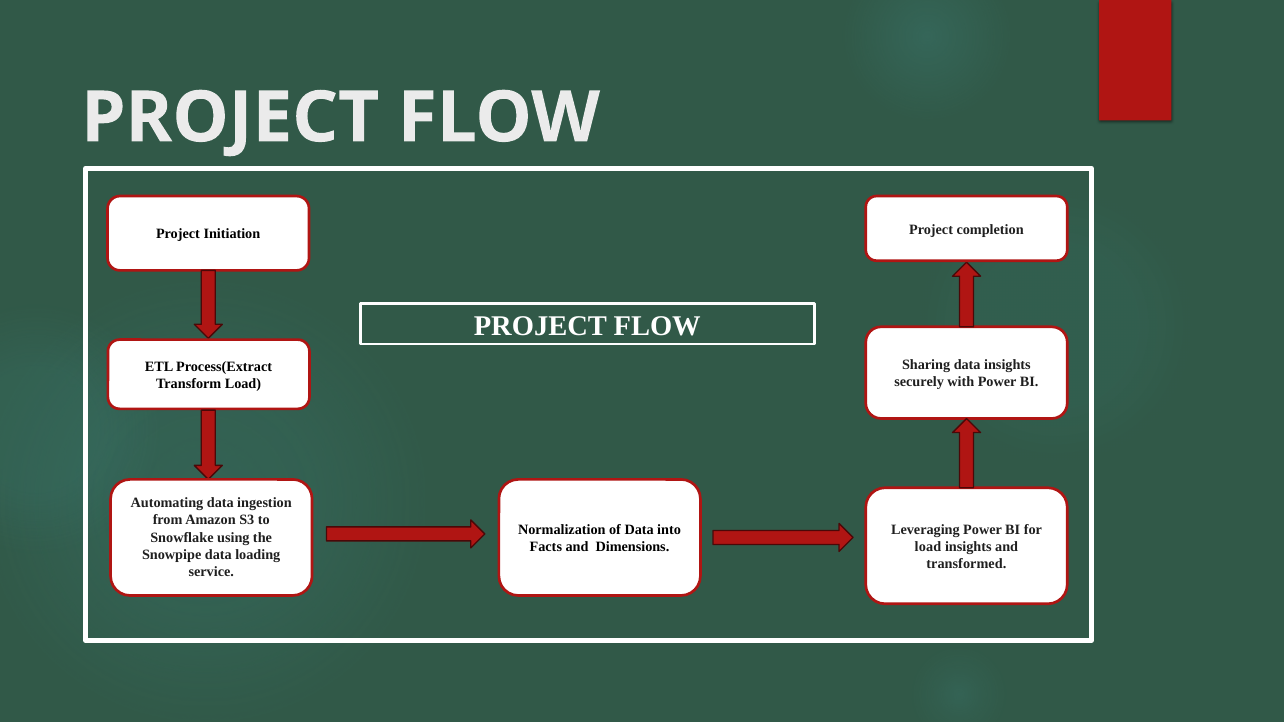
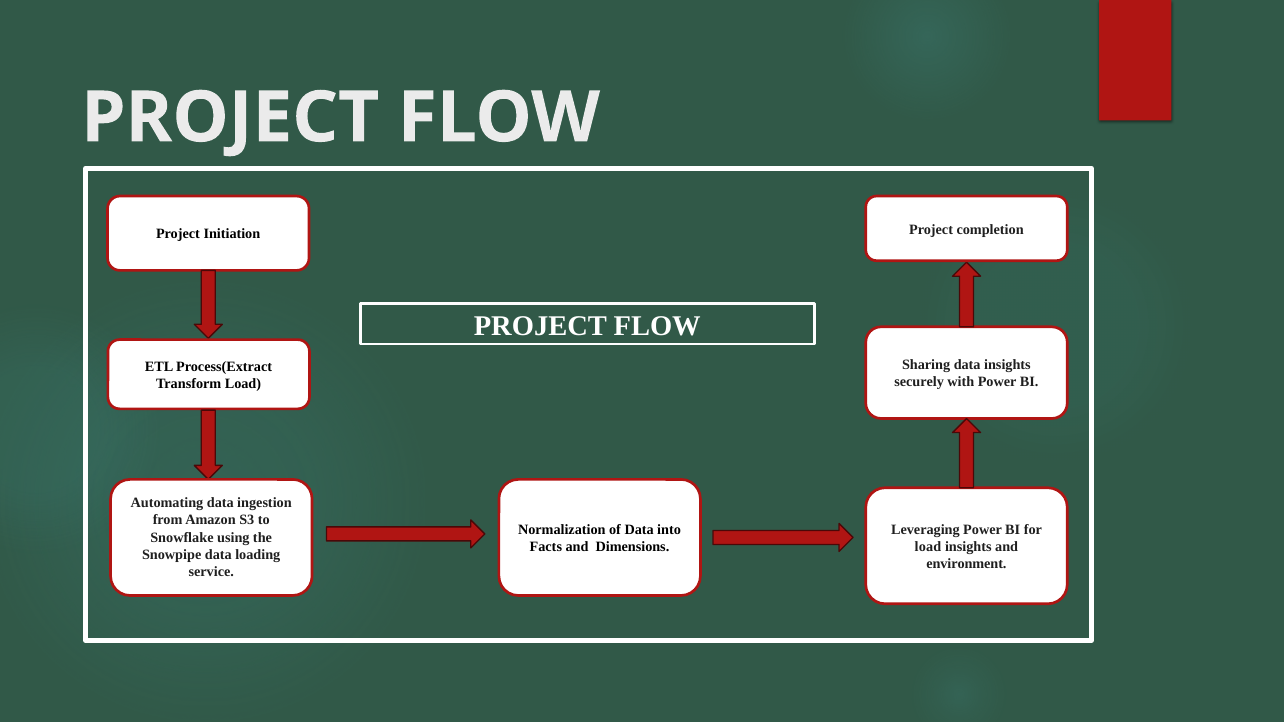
transformed: transformed -> environment (966, 564)
